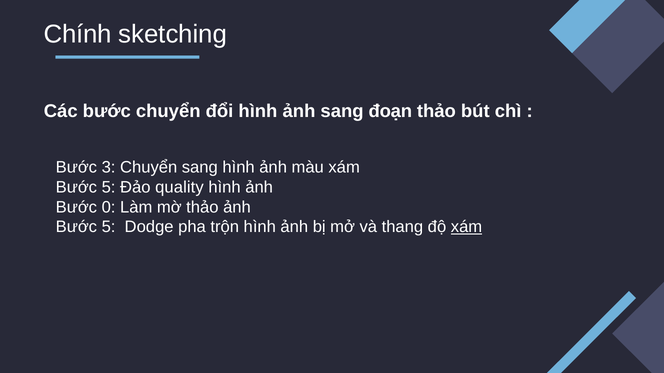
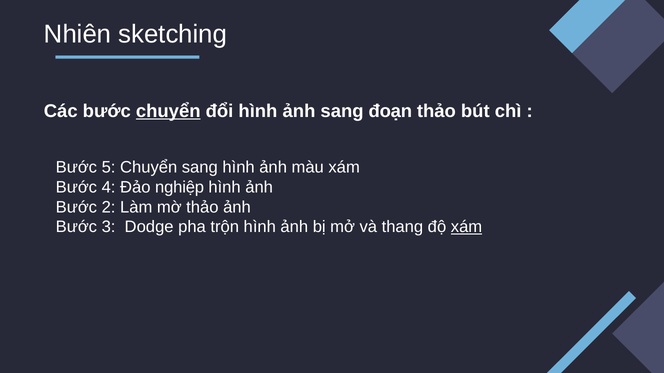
Chính: Chính -> Nhiên (78, 34)
chuyển underline: none -> present (168, 111)
3: 3 -> 5 (109, 168)
5: 5 -> 4 (109, 187)
quality: quality -> nghiệp (180, 187)
0: 0 -> 2 (109, 207)
5: 5 -> 3 (109, 227)
